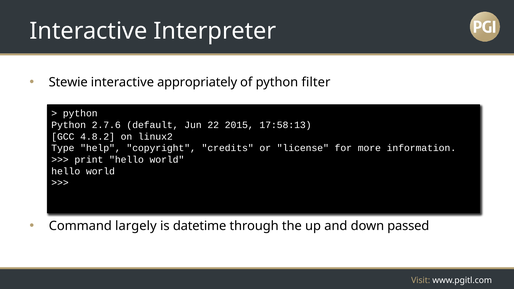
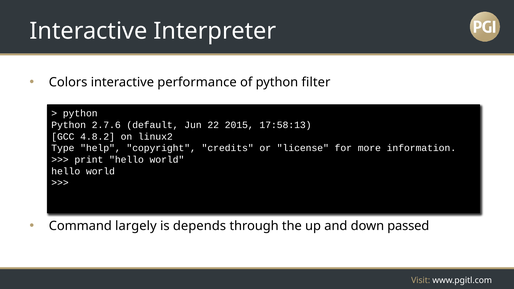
Stewie: Stewie -> Colors (68, 82)
appropriately: appropriately -> performance (197, 82)
datetime: datetime -> depends (199, 226)
